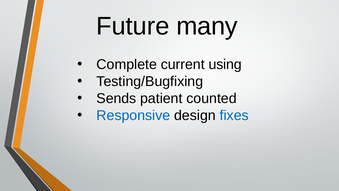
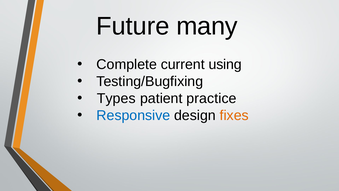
Sends: Sends -> Types (116, 98)
counted: counted -> practice (211, 98)
fixes colour: blue -> orange (234, 115)
